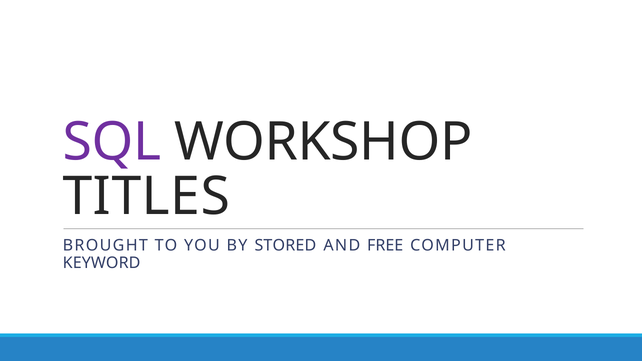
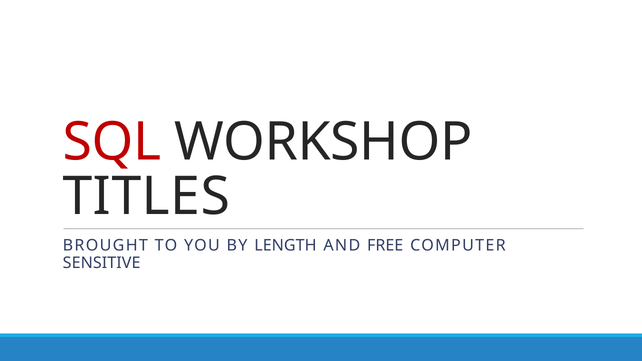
SQL colour: purple -> red (112, 142)
STORED: STORED -> LENGTH (285, 246)
KEYWORD: KEYWORD -> SENSITIVE (102, 263)
